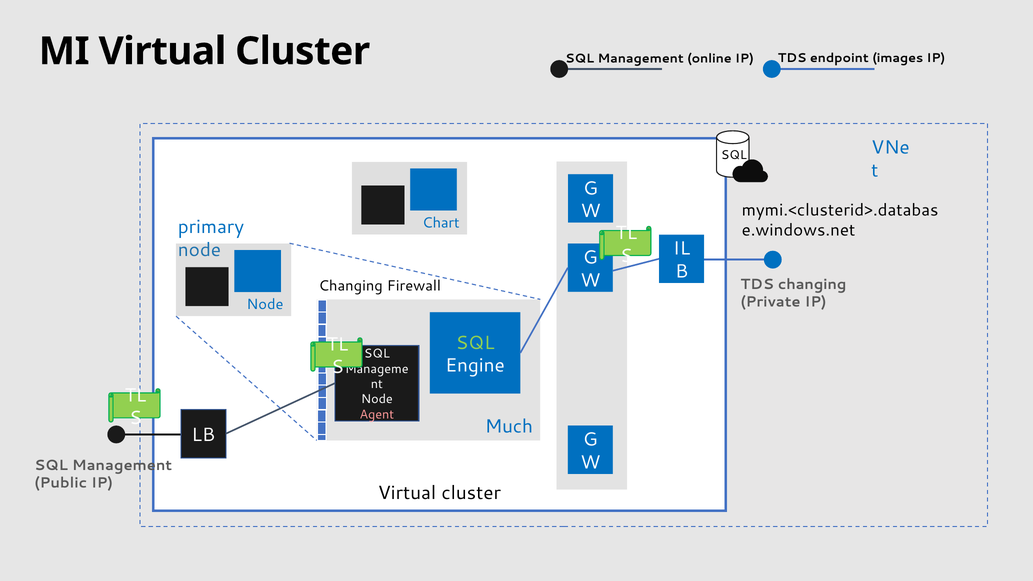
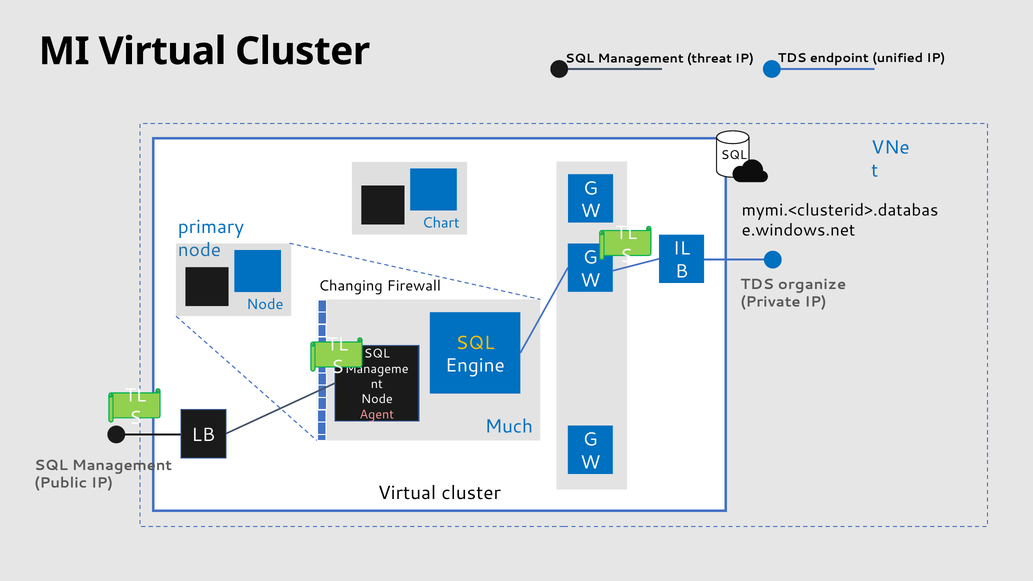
online: online -> threat (709, 58)
images: images -> unified (898, 58)
TDS changing: changing -> organize (812, 284)
SQL colour: light green -> yellow (475, 343)
